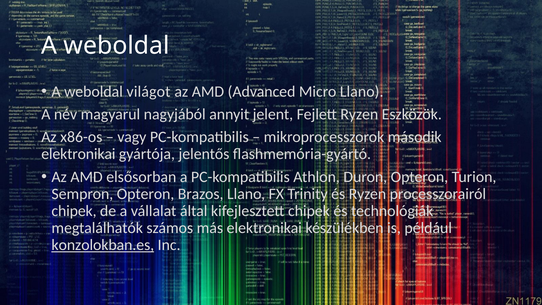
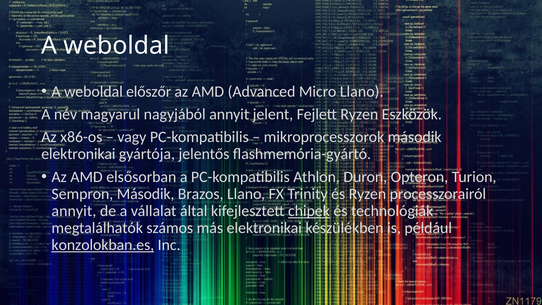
világot: világot -> előszőr (149, 92)
Sempron Opteron: Opteron -> Második (146, 194)
chipek: chipek -> annyit (74, 211)
chipek underline: none -> present (309, 211)
